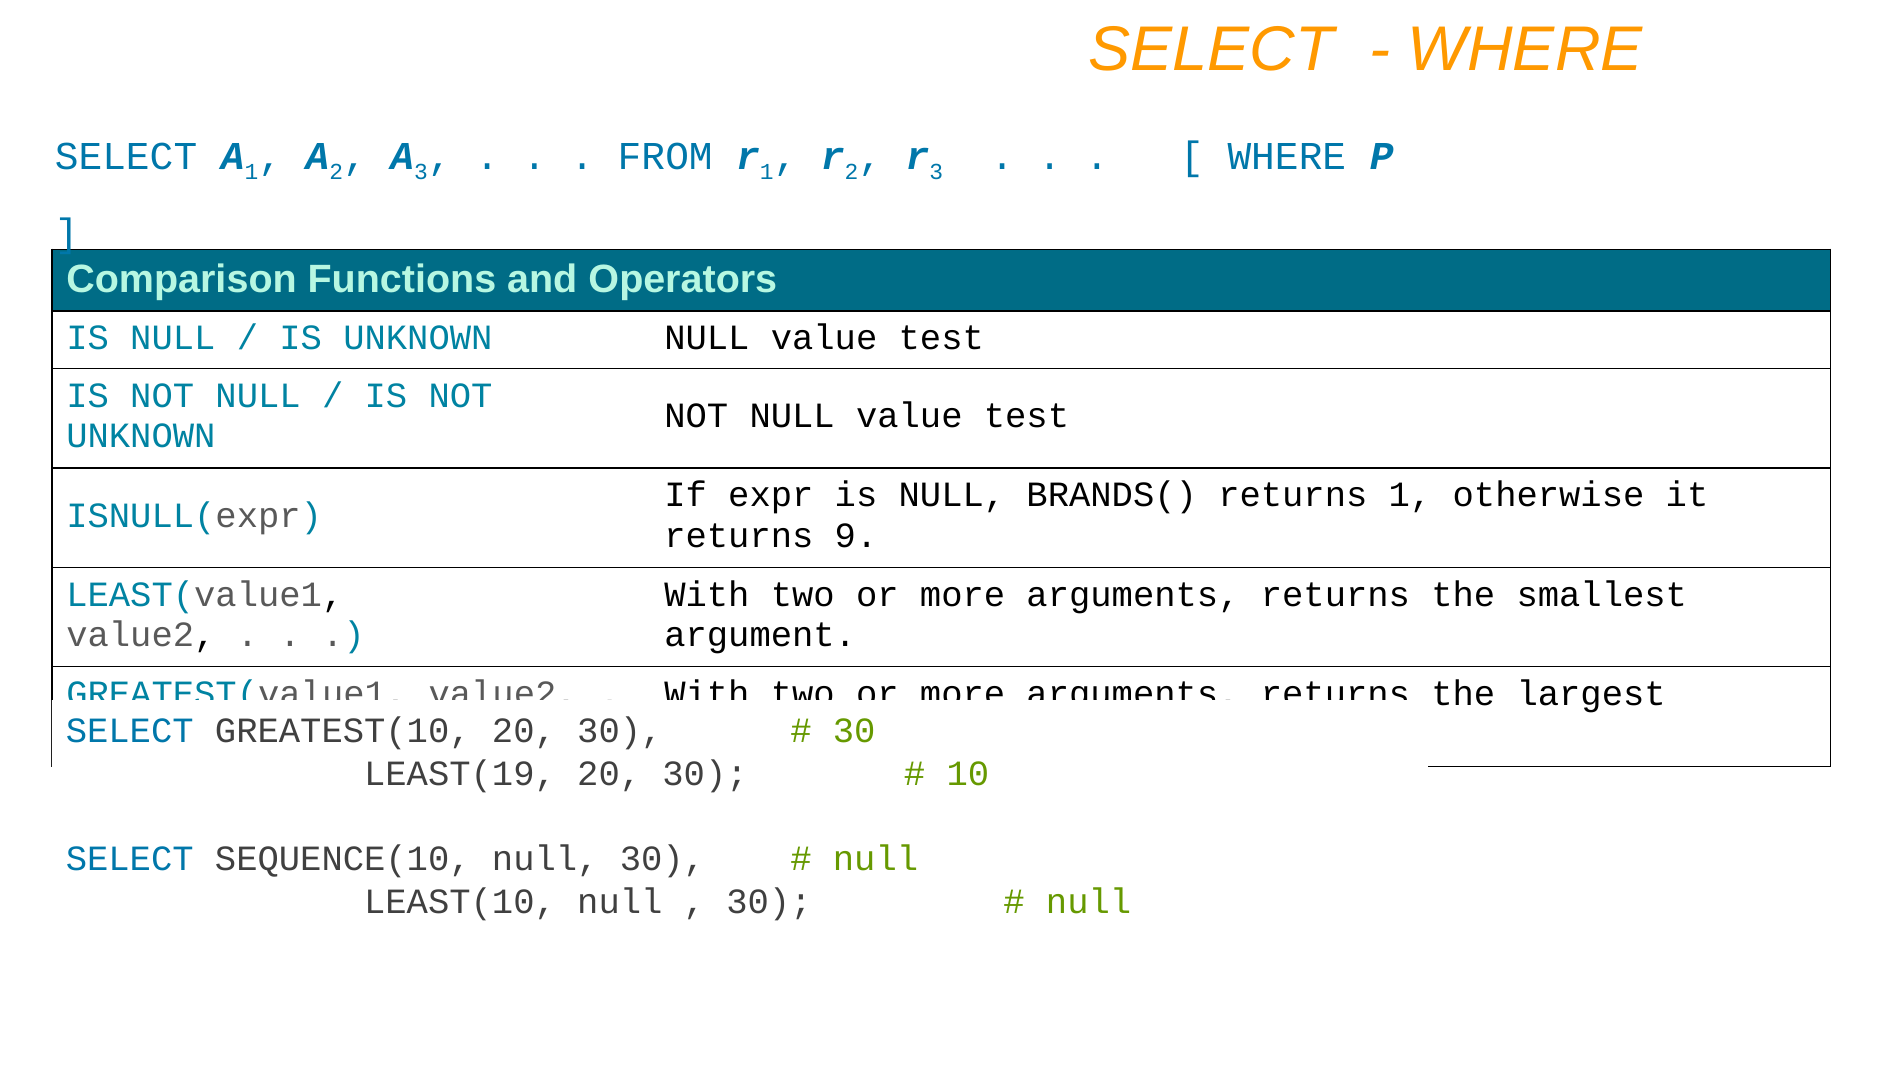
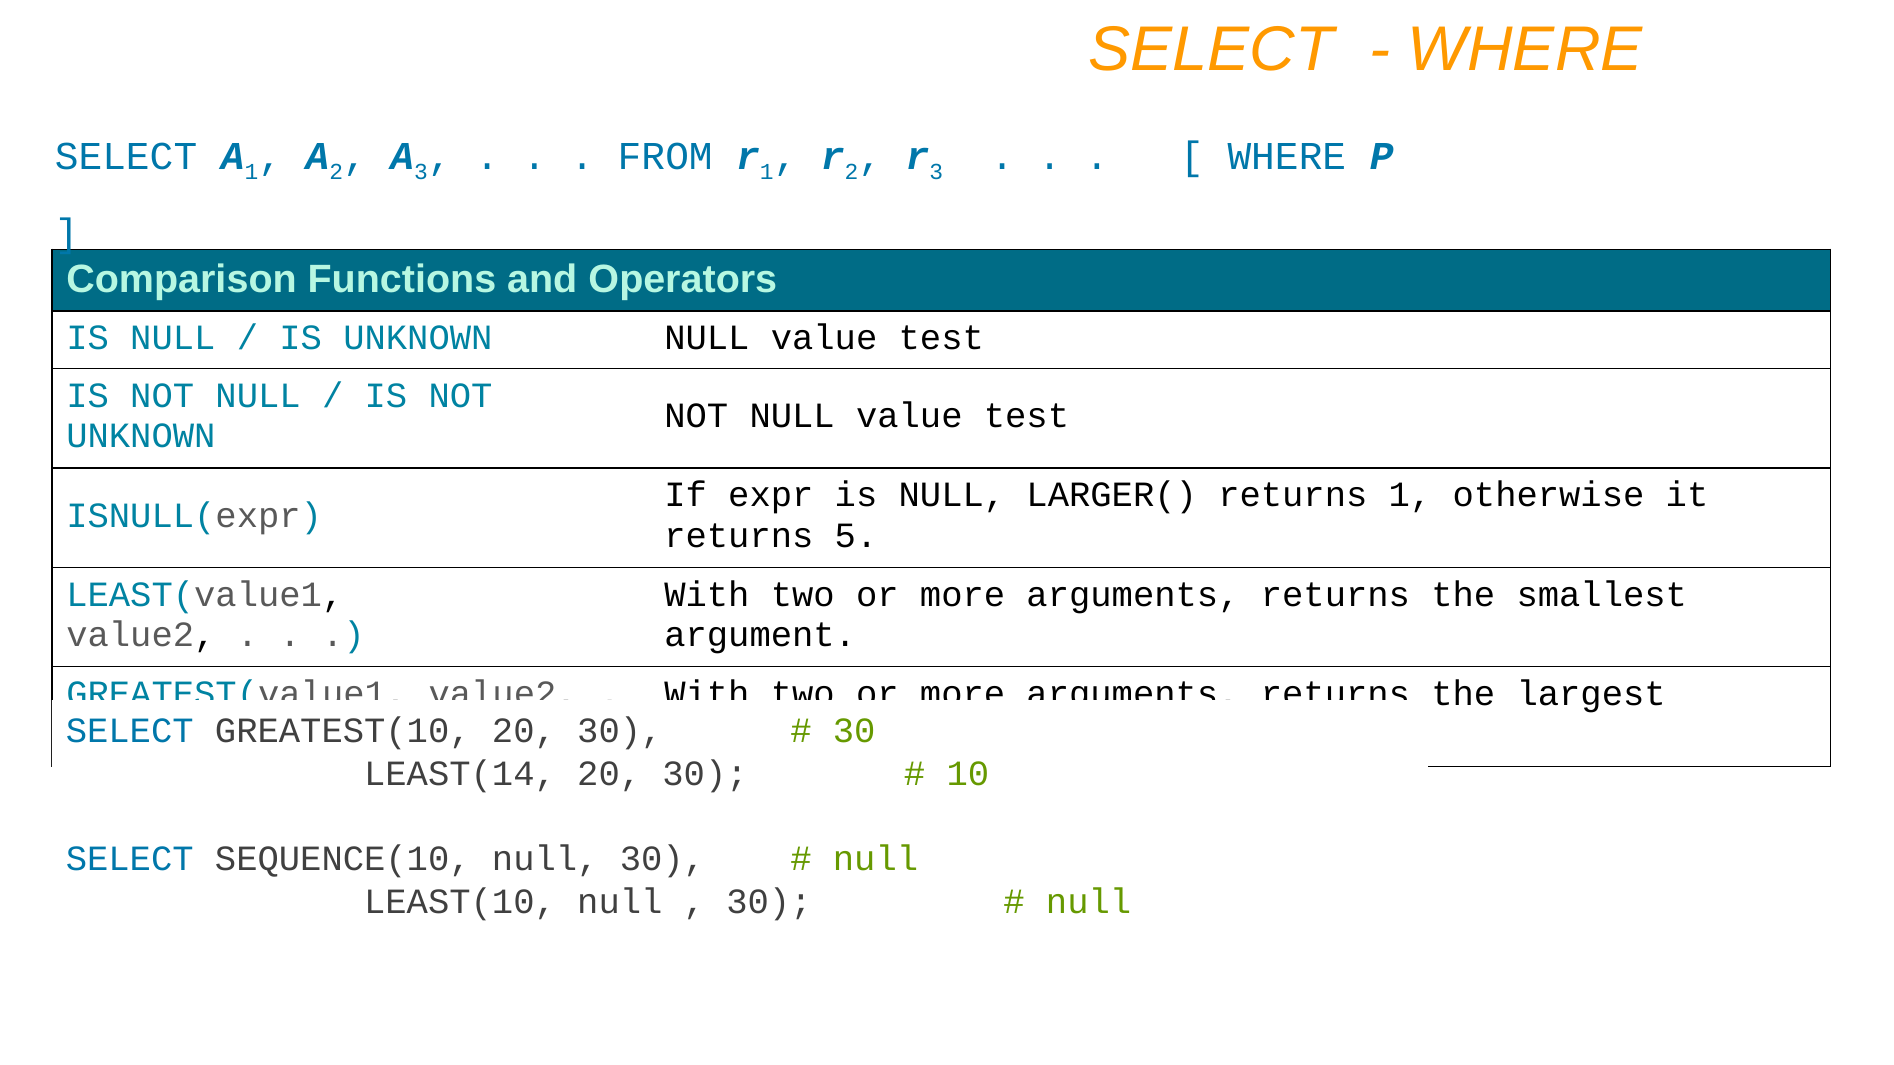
BRANDS(: BRANDS( -> LARGER( (1112, 495)
9: 9 -> 5 (856, 536)
LEAST(19: LEAST(19 -> LEAST(14 (460, 774)
